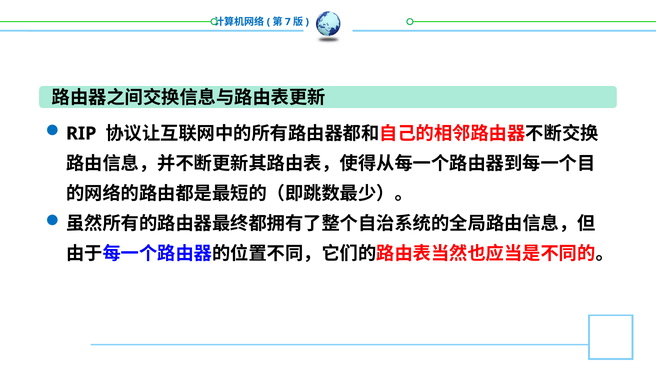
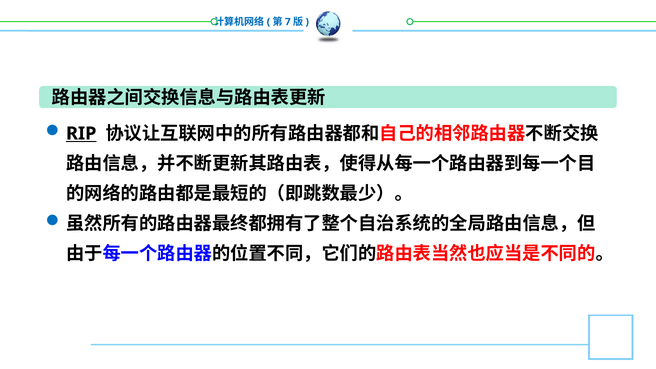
RIP underline: none -> present (81, 134)
